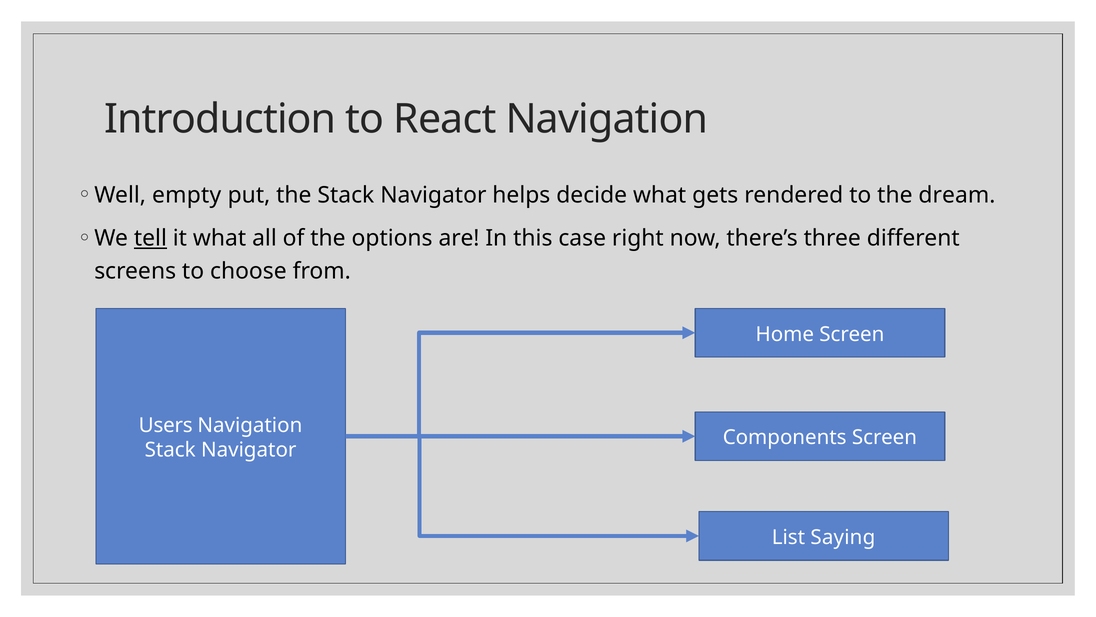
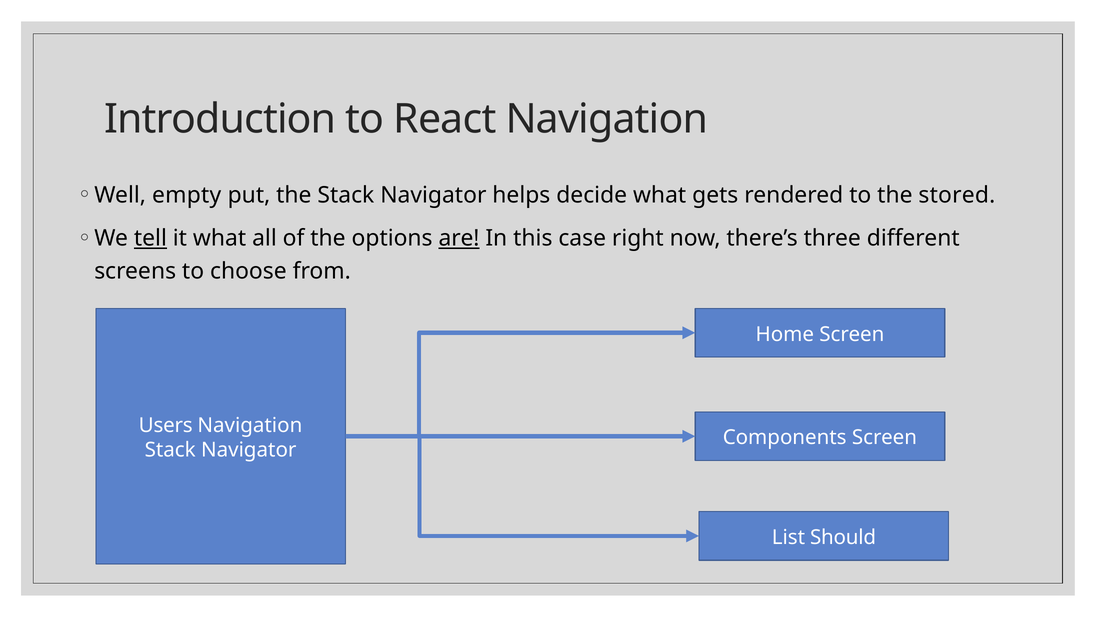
dream: dream -> stored (957, 195)
are underline: none -> present (459, 238)
Saying: Saying -> Should (843, 537)
